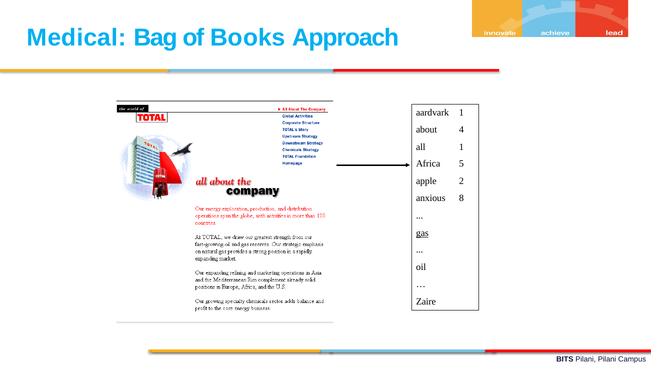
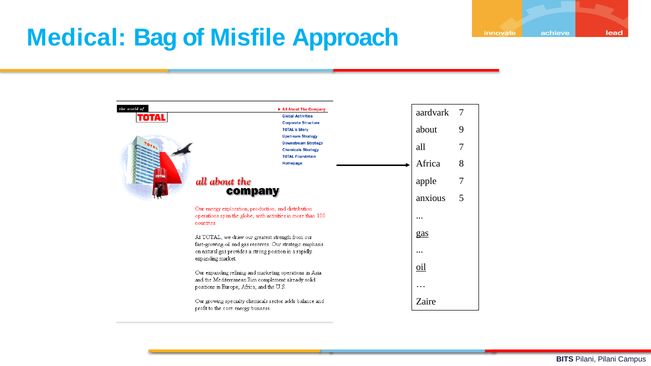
Books: Books -> Misfile (248, 38)
aardvark 1: 1 -> 7 (461, 113)
4: 4 -> 9 (461, 130)
all 1: 1 -> 7 (461, 147)
5: 5 -> 8 (461, 164)
apple 2: 2 -> 7 (461, 181)
8: 8 -> 5 (461, 198)
oil underline: none -> present (421, 267)
